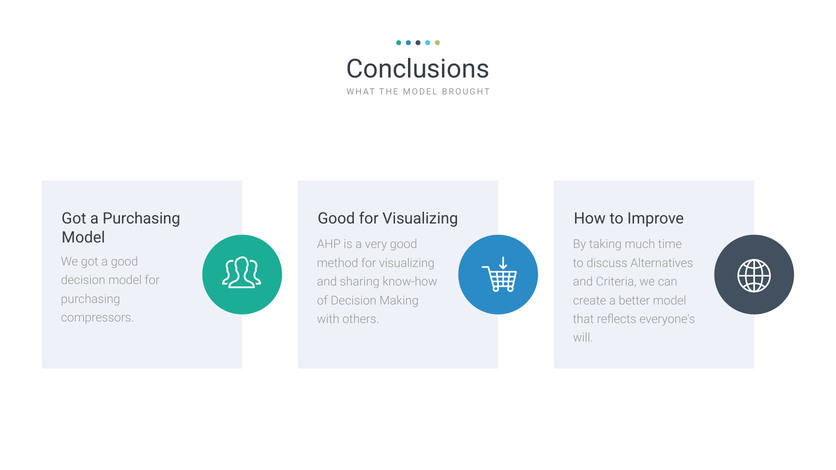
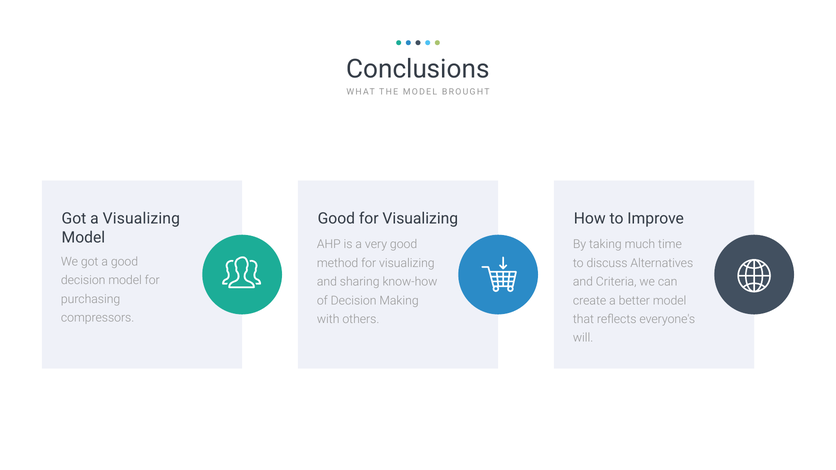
a Purchasing: Purchasing -> Visualizing (141, 219)
